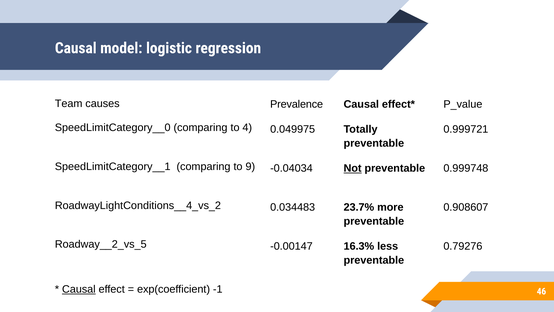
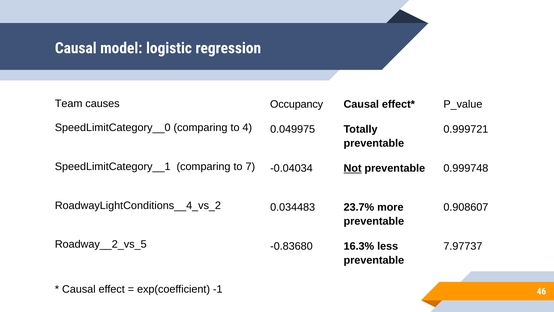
Prevalence: Prevalence -> Occupancy (297, 104)
9: 9 -> 7 (250, 166)
-0.00147: -0.00147 -> -0.83680 (291, 246)
0.79276: 0.79276 -> 7.97737 (463, 246)
Causal underline: present -> none (79, 289)
